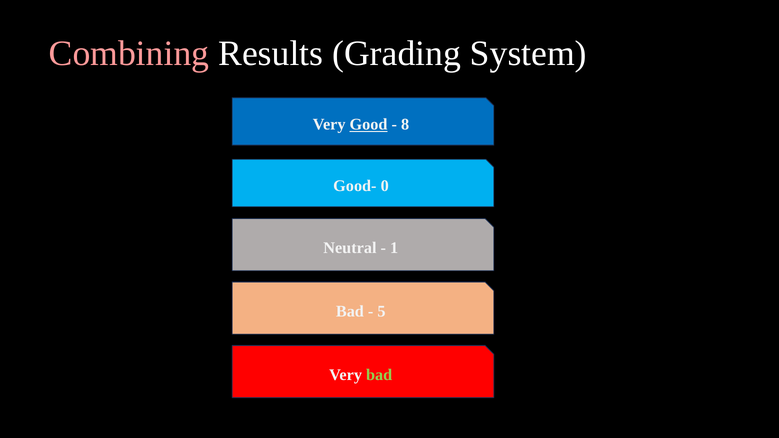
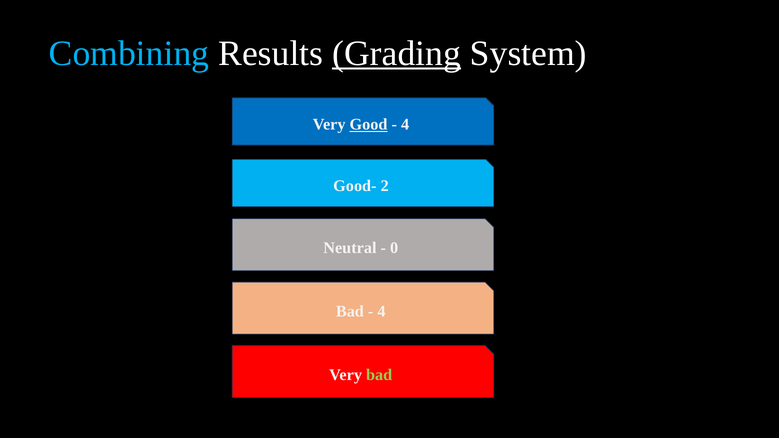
Combining colour: pink -> light blue (129, 53)
Grading underline: none -> present (397, 53)
8: 8 -> 4 (405, 125)
0: 0 -> 2 (385, 186)
1: 1 -> 0 (394, 248)
5: 5 -> 4 (381, 312)
